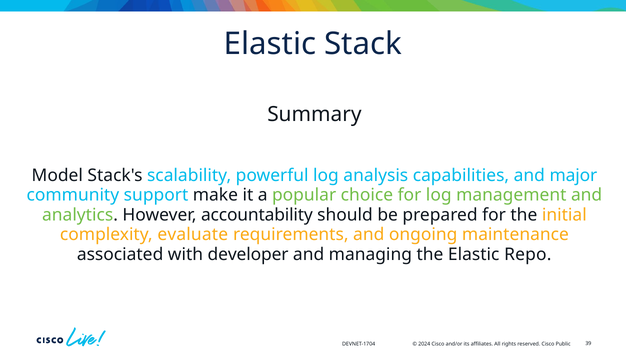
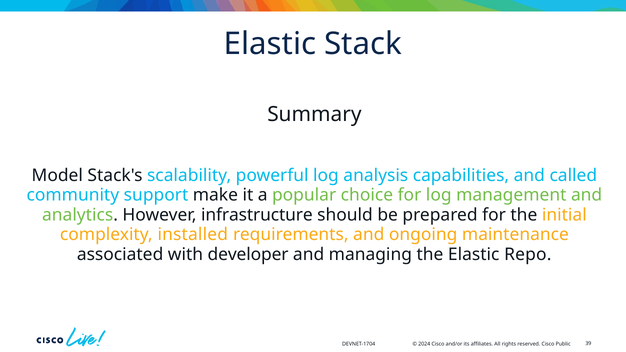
major: major -> called (573, 175)
accountability: accountability -> infrastructure (257, 215)
evaluate: evaluate -> installed (193, 235)
